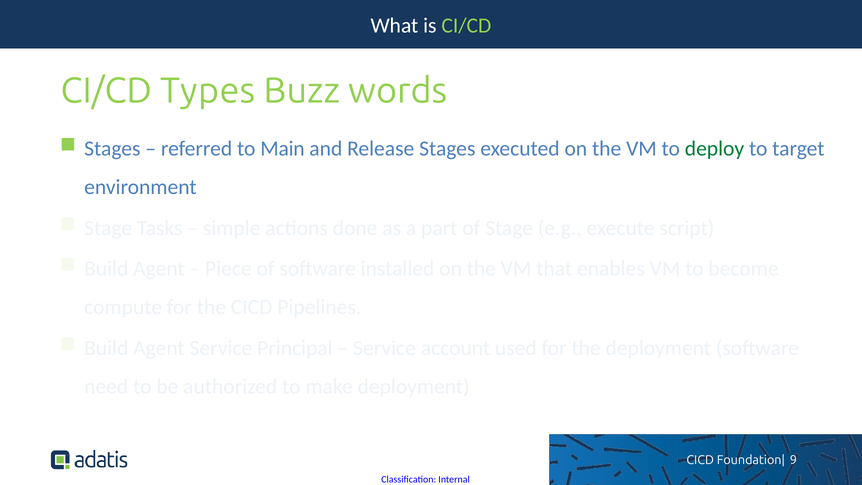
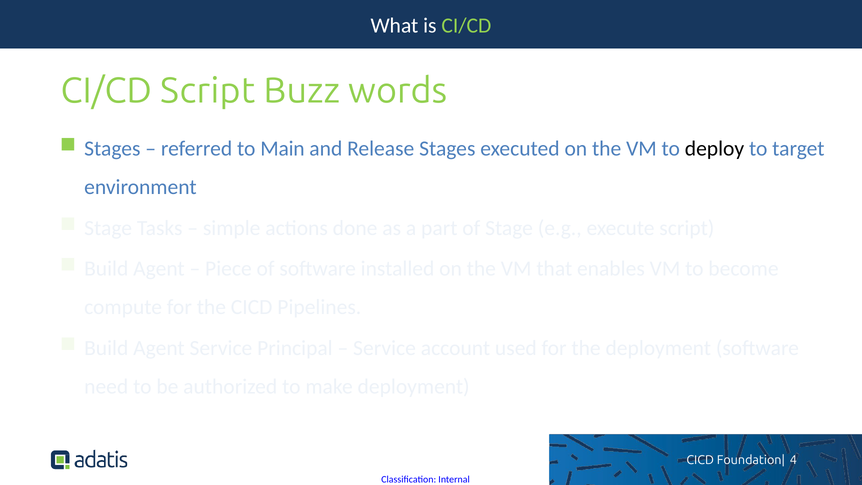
CI/CD Types: Types -> Script (208, 91)
deploy colour: green -> black (715, 148)
9: 9 -> 4 (793, 460)
